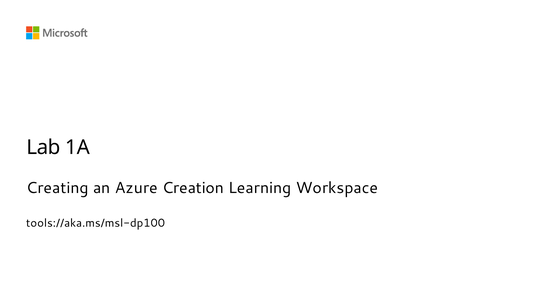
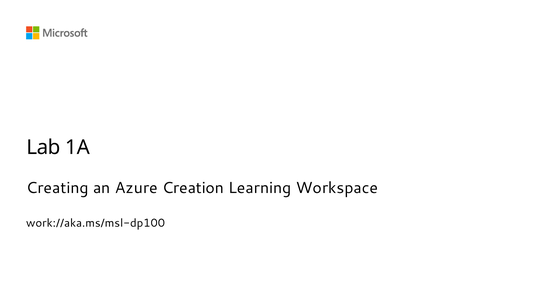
tools://aka.ms/msl-dp100: tools://aka.ms/msl-dp100 -> work://aka.ms/msl-dp100 (96, 223)
